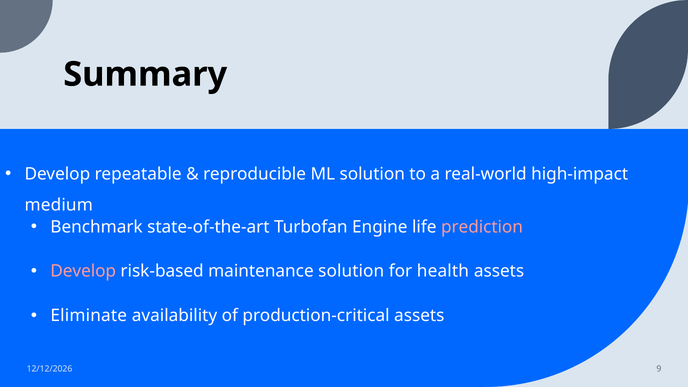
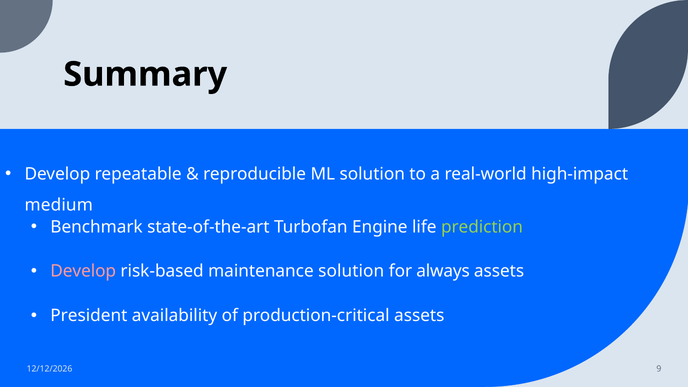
prediction colour: pink -> light green (482, 227)
health: health -> always (443, 271)
Eliminate: Eliminate -> President (89, 316)
